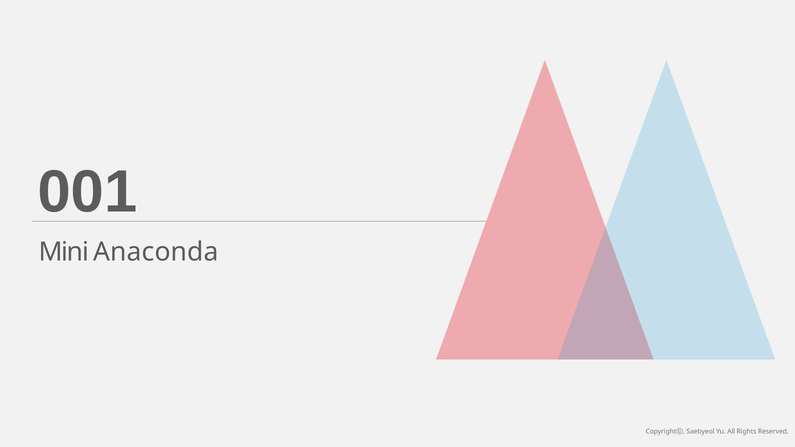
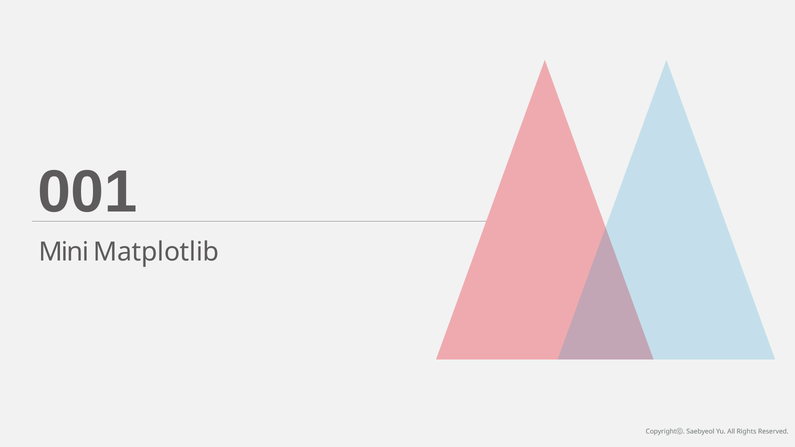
Anaconda: Anaconda -> Matplotlib (156, 252)
